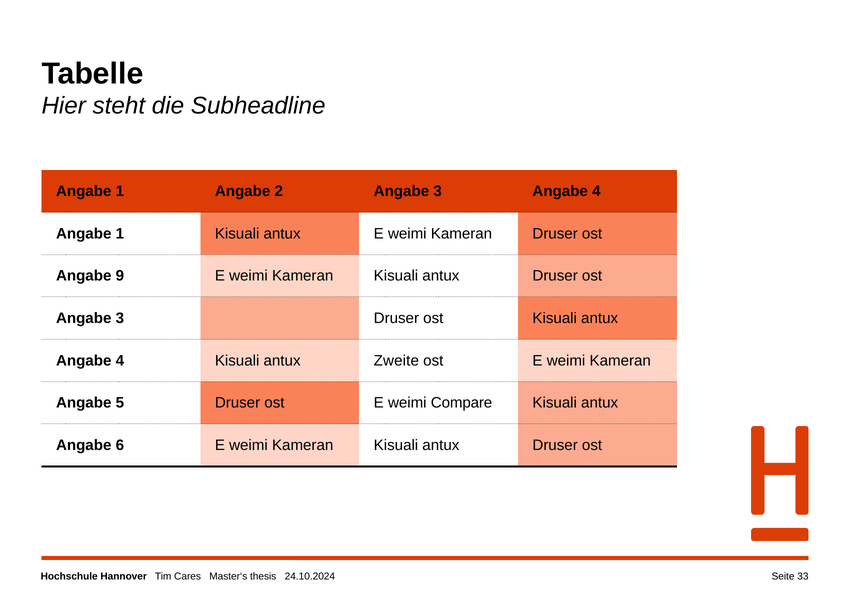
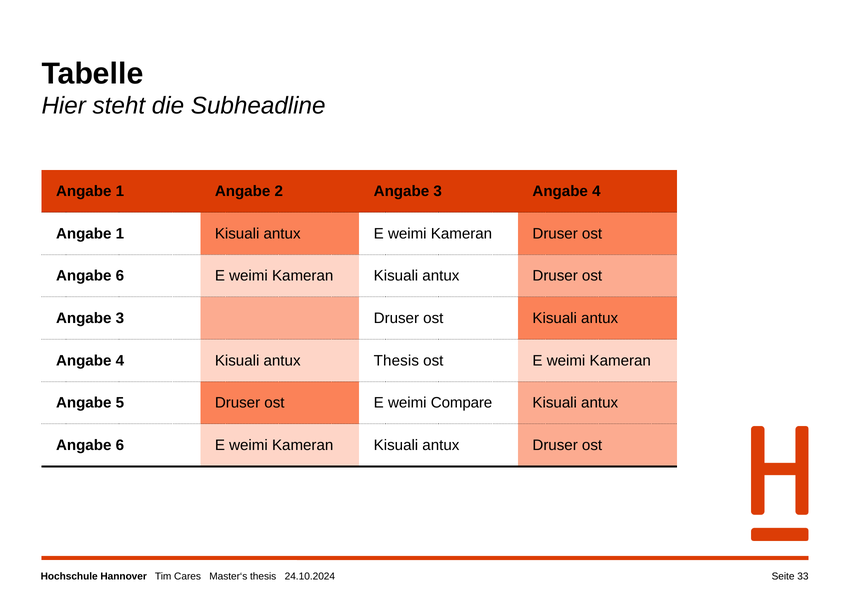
9: 9 -> 6 (120, 276)
antux Zweite: Zweite -> Thesis (396, 361)
